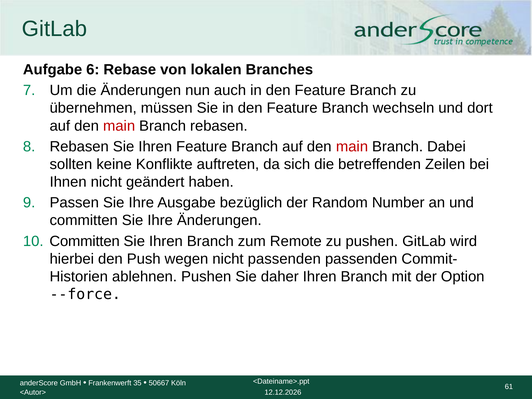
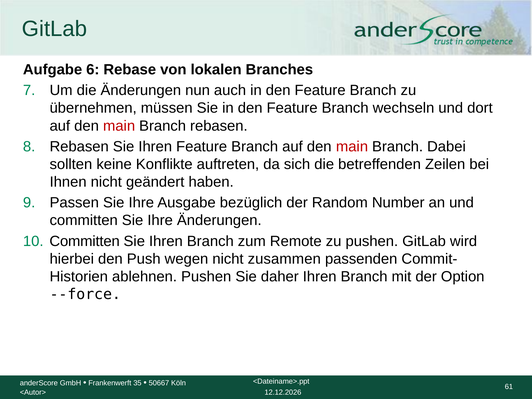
nicht passenden: passenden -> zusammen (284, 259)
